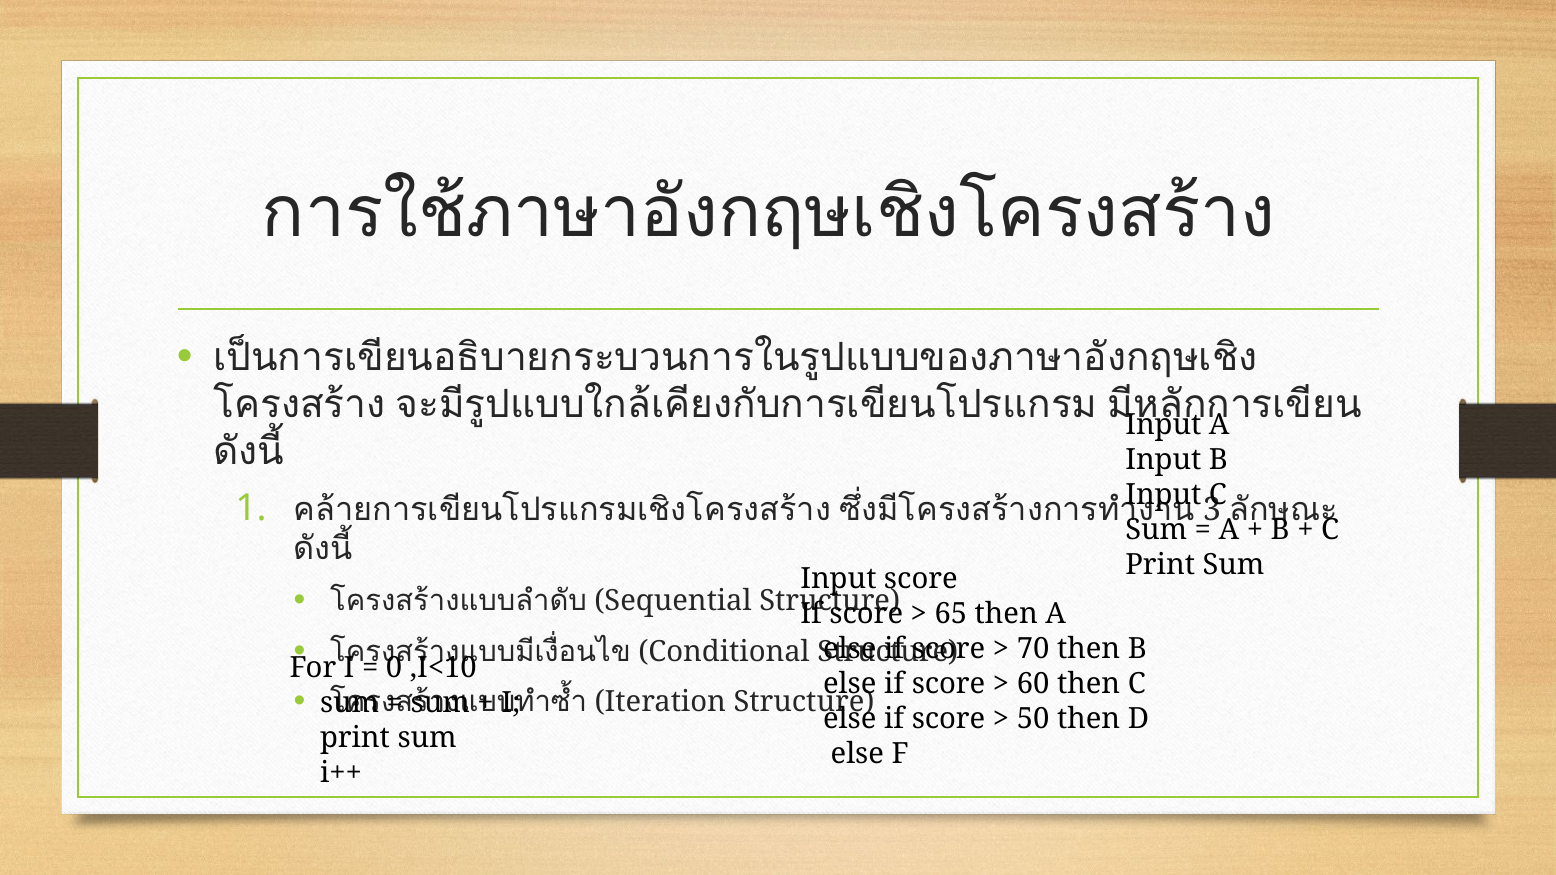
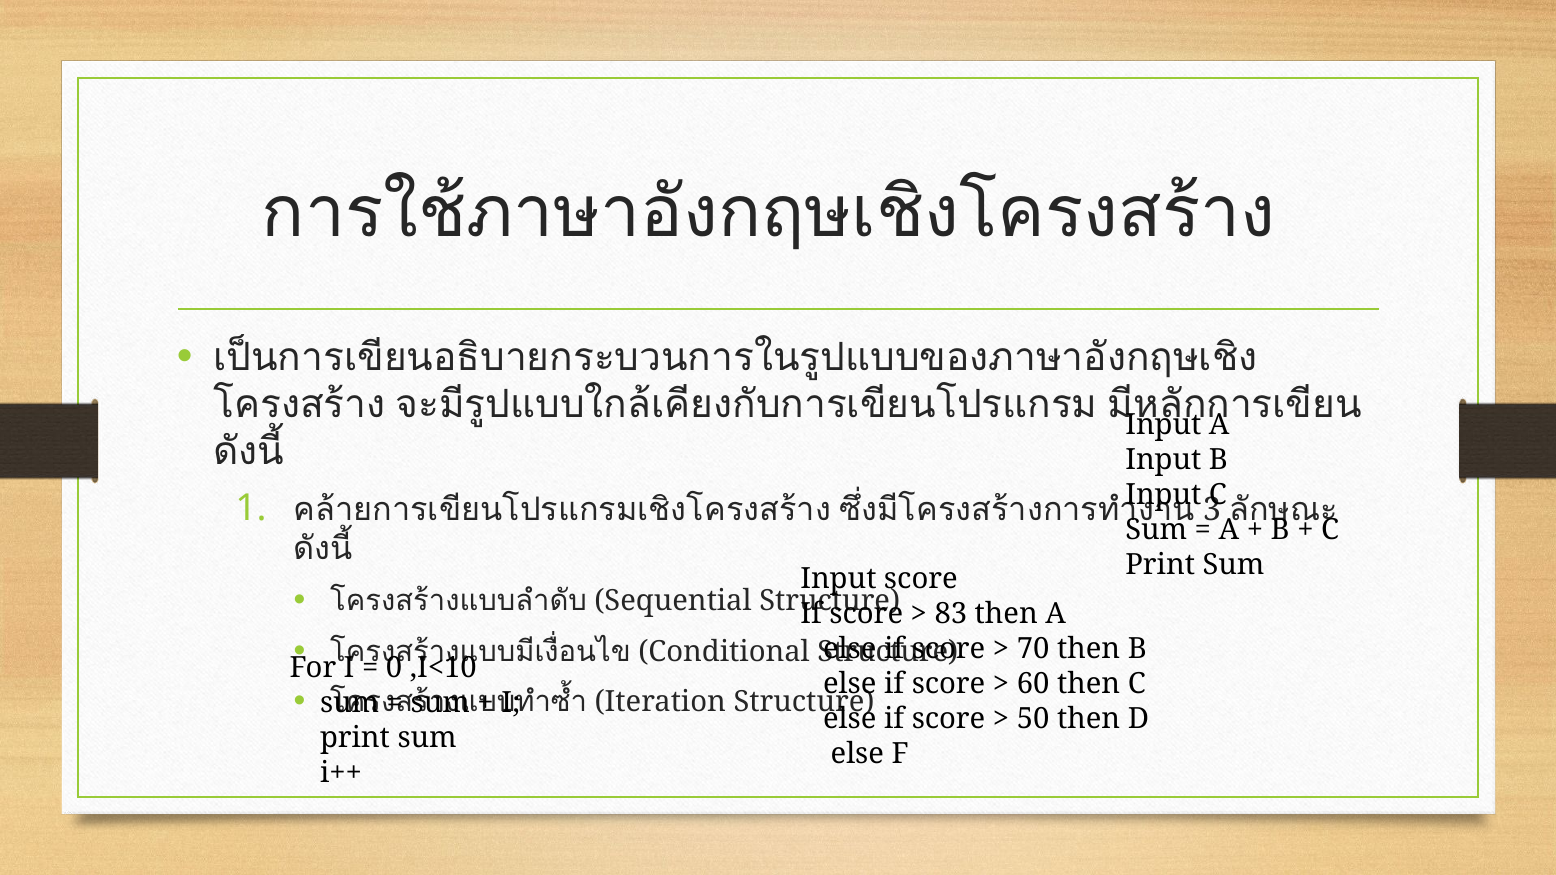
65: 65 -> 83 (951, 614)
